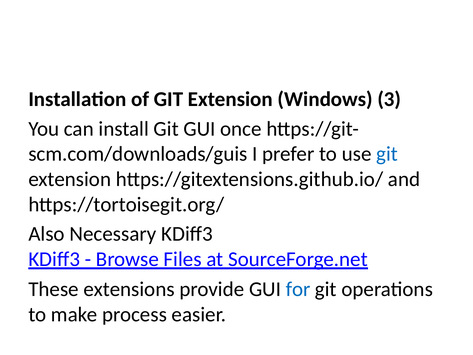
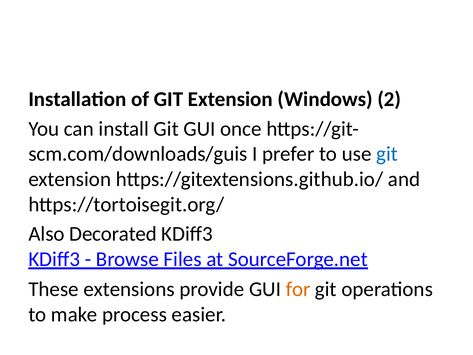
3: 3 -> 2 (389, 99)
Necessary: Necessary -> Decorated (113, 234)
for colour: blue -> orange (298, 289)
